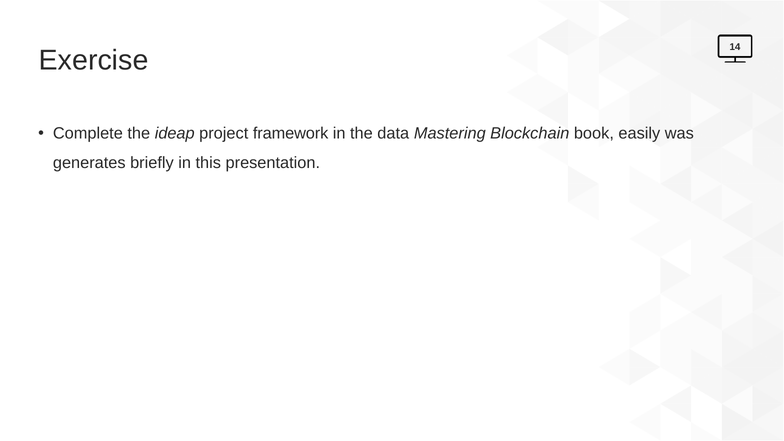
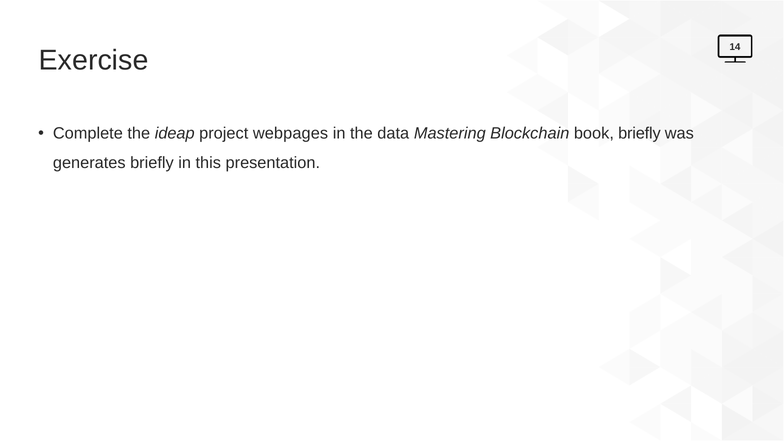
framework: framework -> webpages (291, 134)
book easily: easily -> briefly (639, 134)
